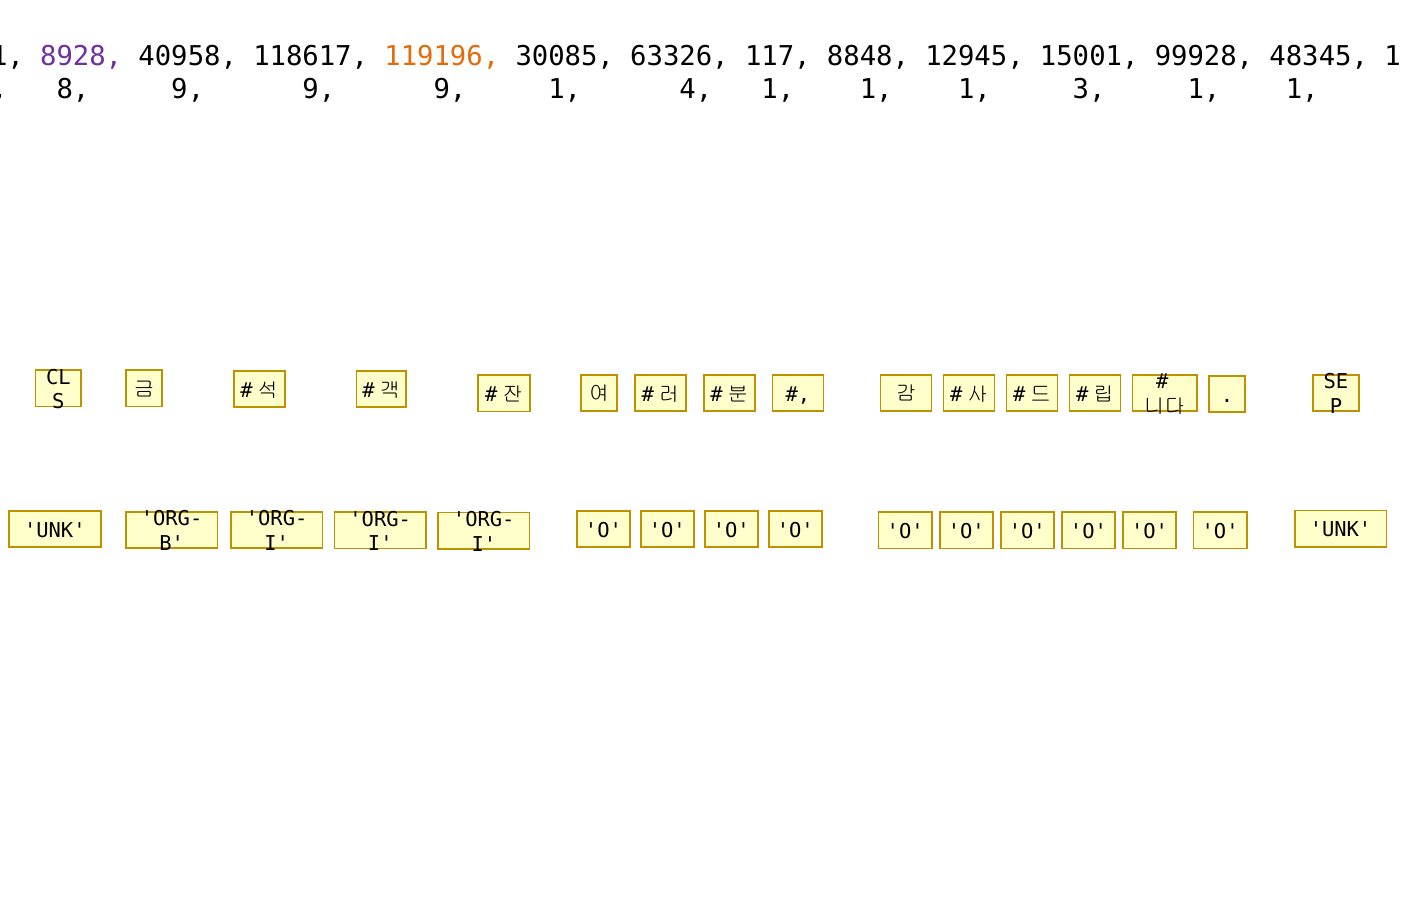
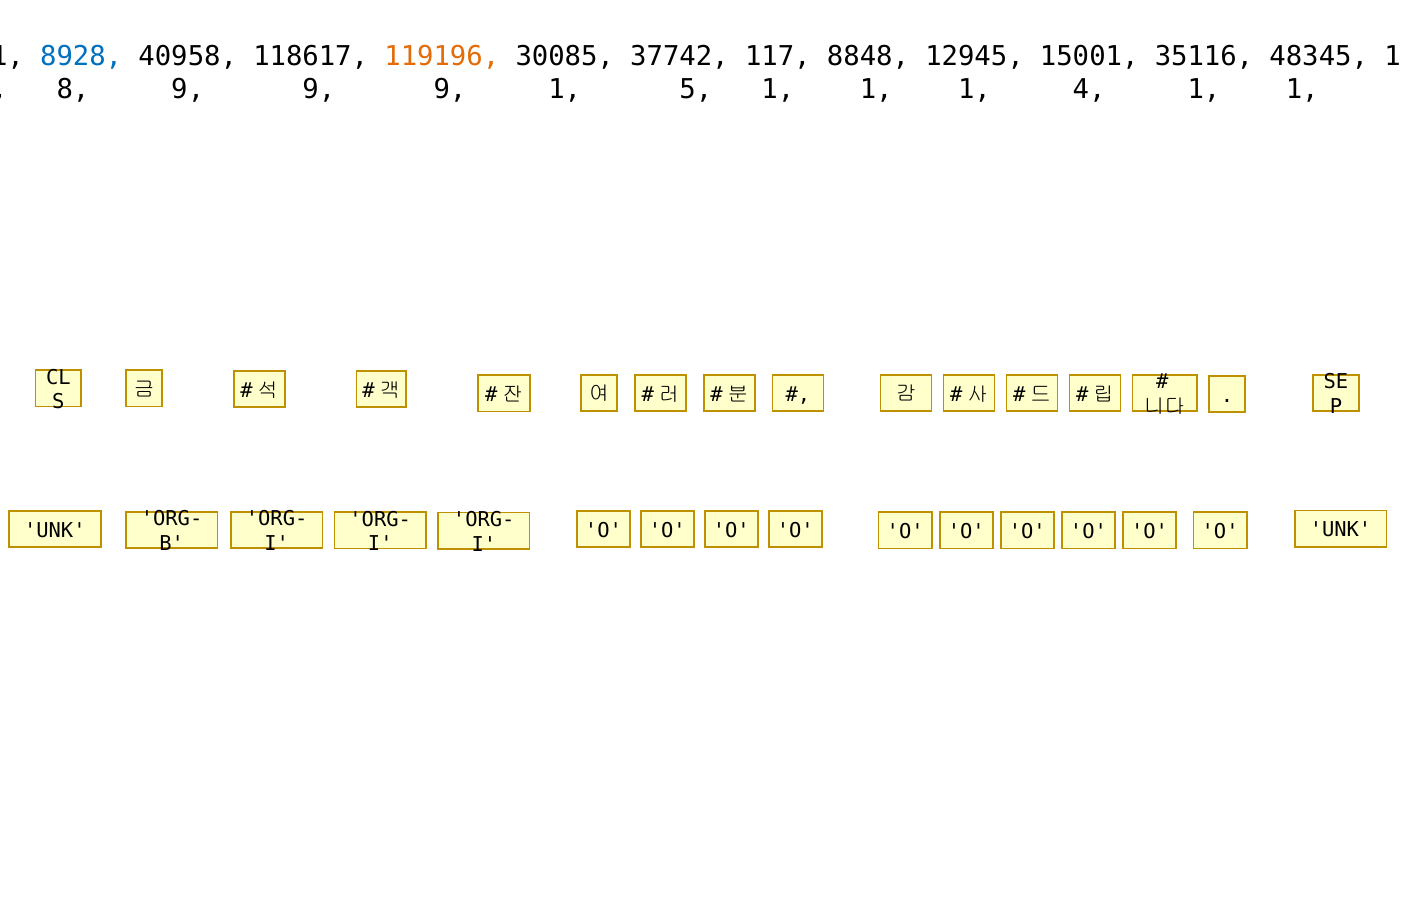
8928 colour: purple -> blue (81, 57)
63326: 63326 -> 37742 (679, 57)
99928: 99928 -> 35116 (1204, 57)
4: 4 -> 5 (696, 89)
3: 3 -> 4 (1089, 89)
